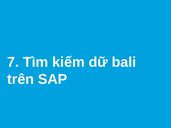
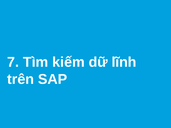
bali: bali -> lĩnh (124, 62)
